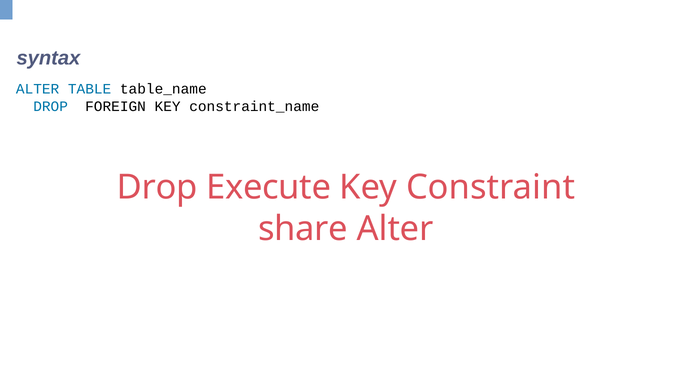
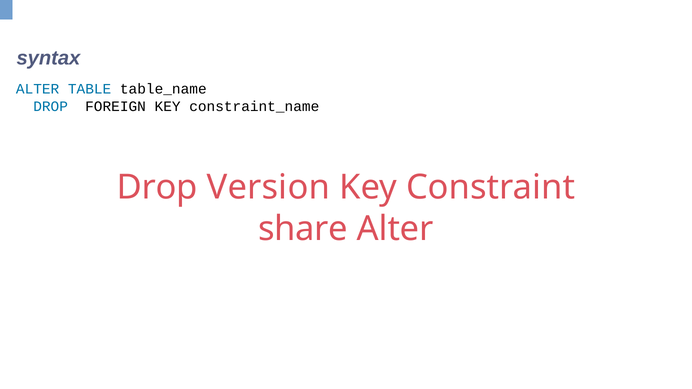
Execute: Execute -> Version (268, 188)
